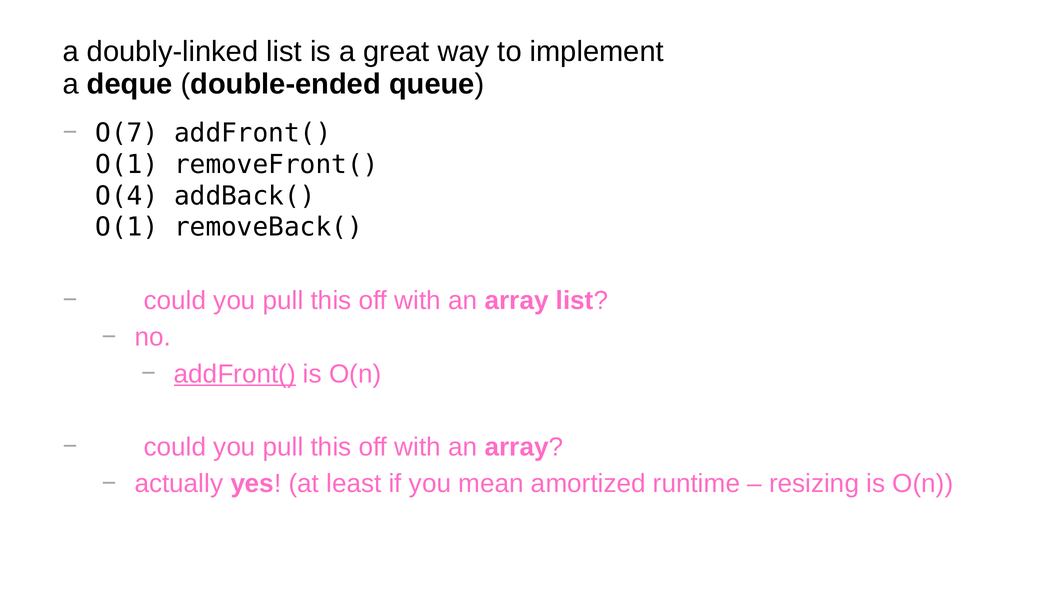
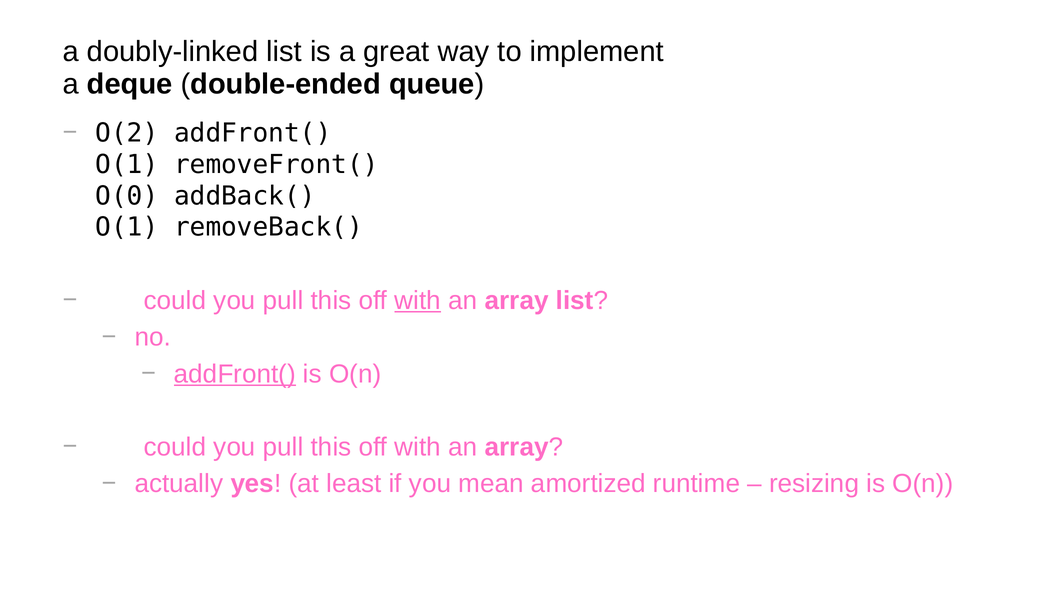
O(7: O(7 -> O(2 (127, 133)
O(4: O(4 -> O(0 (127, 196)
with underline: none -> present (418, 300)
